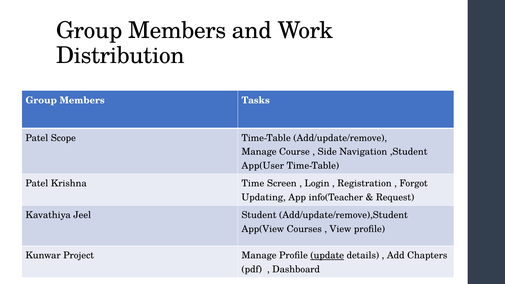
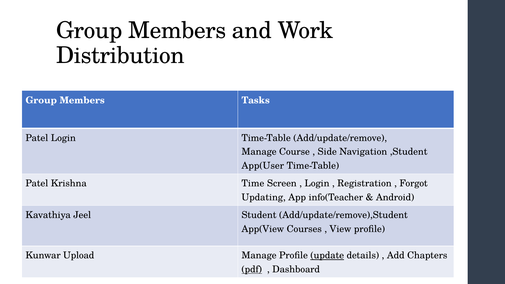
Patel Scope: Scope -> Login (63, 138)
Request: Request -> Android (395, 197)
Project: Project -> Upload (79, 256)
pdf underline: none -> present (252, 269)
